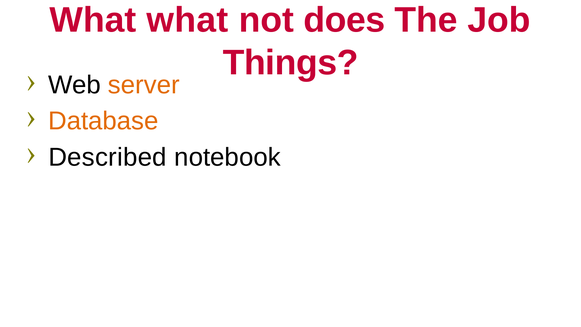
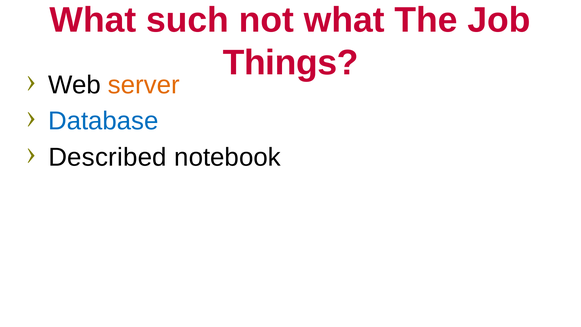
What what: what -> such (188, 20)
not does: does -> what (344, 20)
Database colour: orange -> blue (103, 121)
